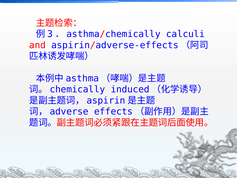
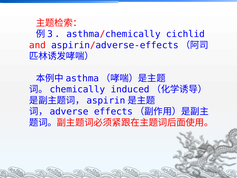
calculi: calculi -> cichlid (185, 34)
